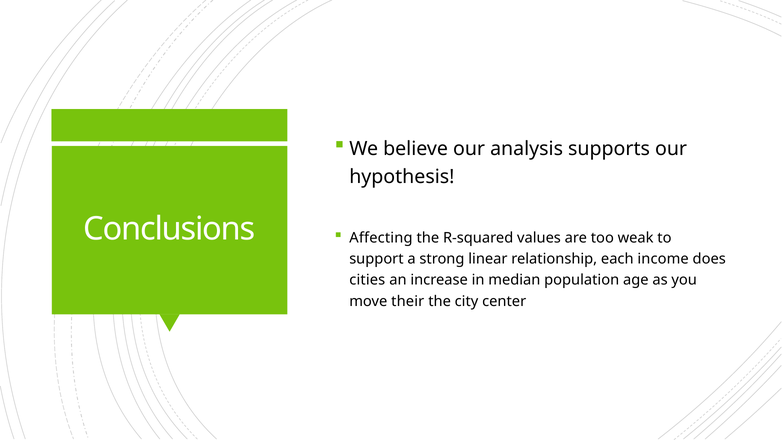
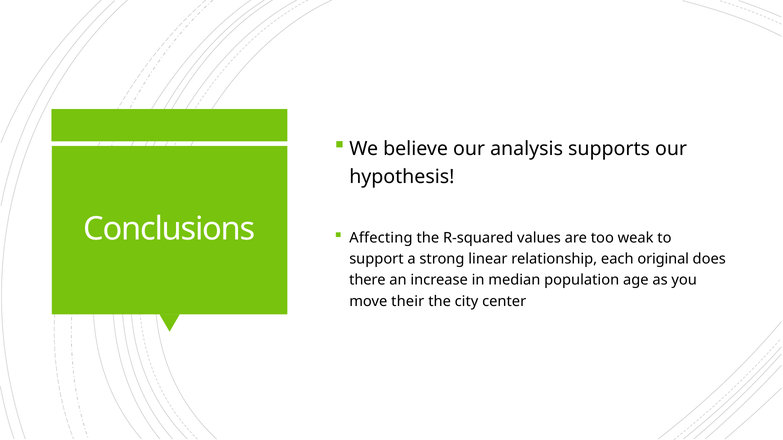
income: income -> original (663, 259)
cities: cities -> there (367, 280)
